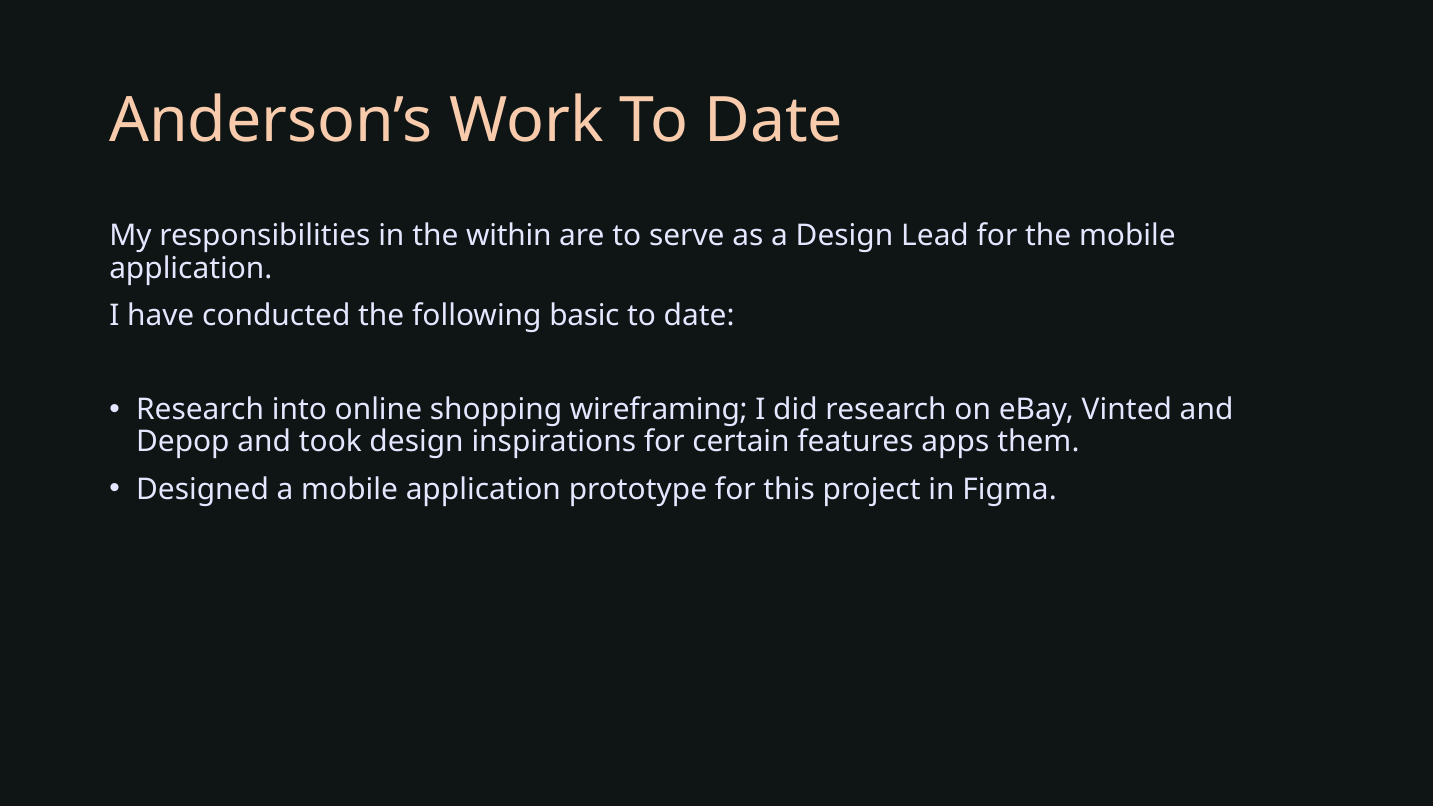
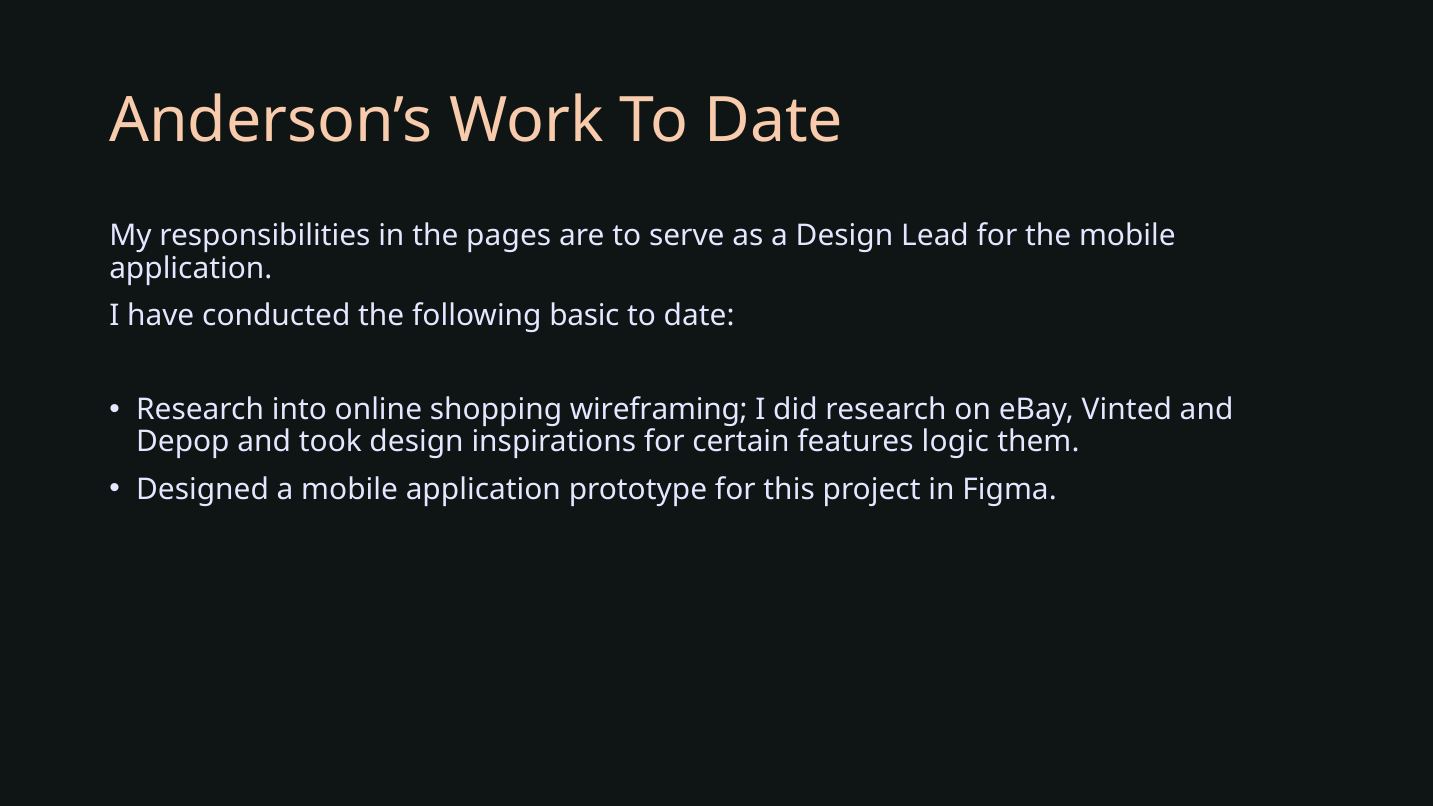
within: within -> pages (509, 236)
apps: apps -> logic (955, 442)
